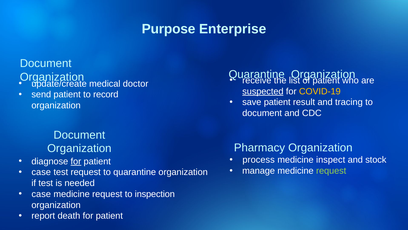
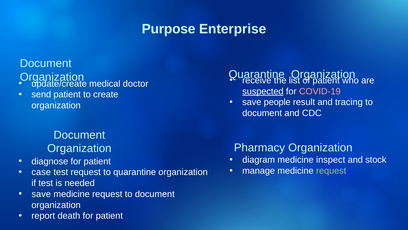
COVID-19 colour: yellow -> pink (320, 91)
record: record -> create (106, 94)
save patient: patient -> people (277, 102)
process: process -> diagram (259, 160)
for underline: present -> none (76, 161)
case: case -> save (41, 194)
request to inspection: inspection -> document (155, 194)
